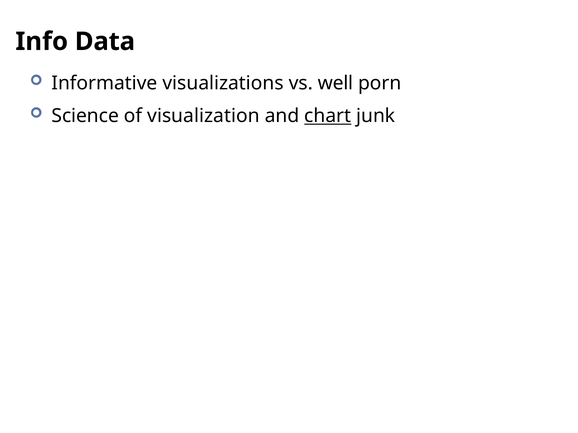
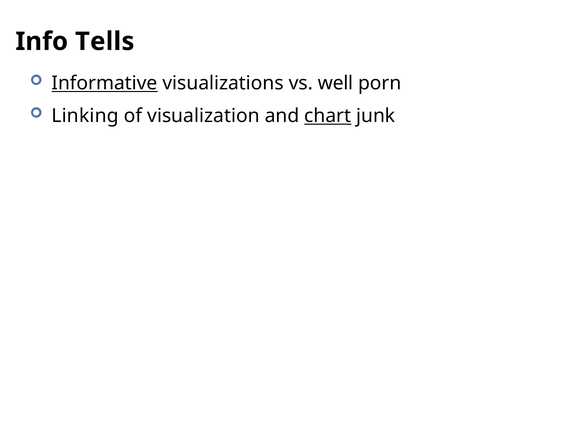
Data: Data -> Tells (105, 42)
Informative underline: none -> present (105, 83)
Science: Science -> Linking (85, 116)
